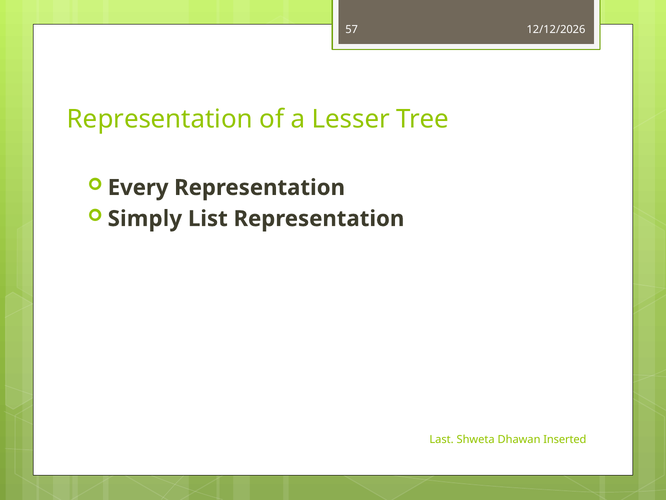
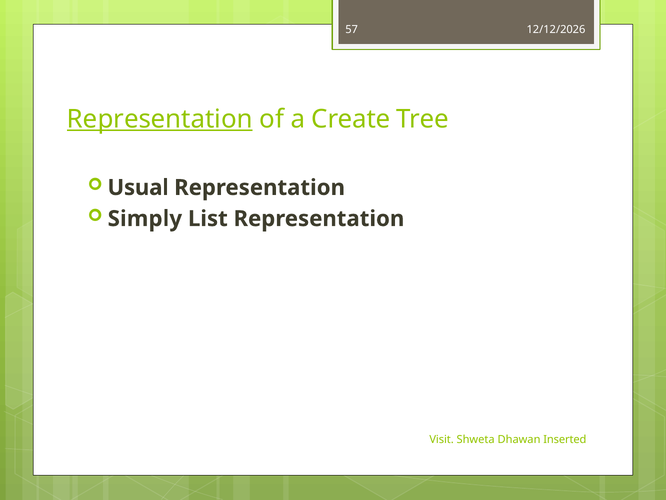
Representation underline: none -> present (160, 119)
Lesser: Lesser -> Create (351, 119)
Every: Every -> Usual (138, 187)
Last: Last -> Visit (442, 439)
